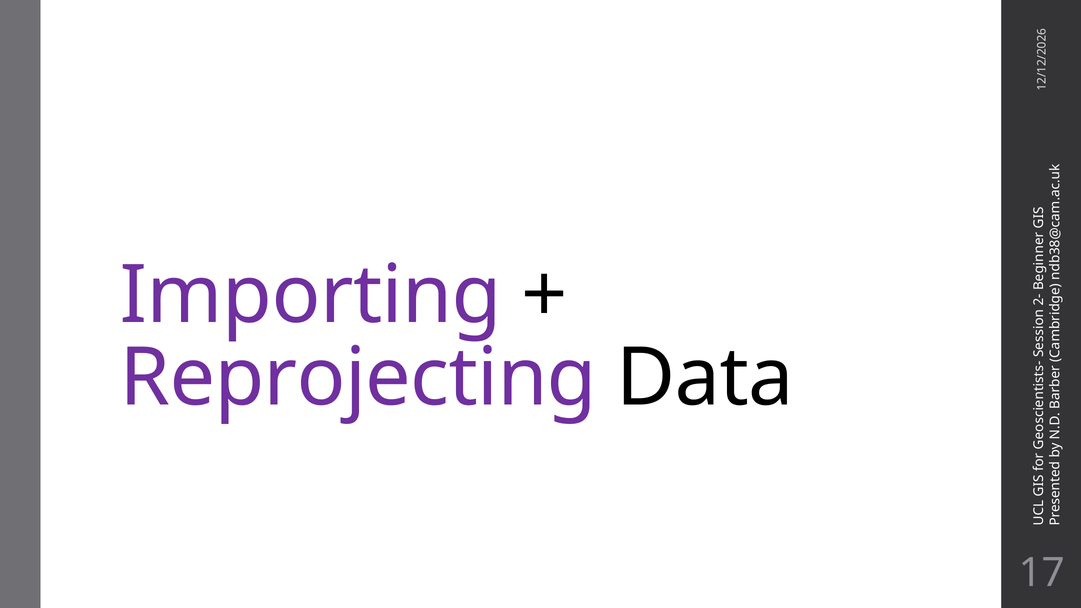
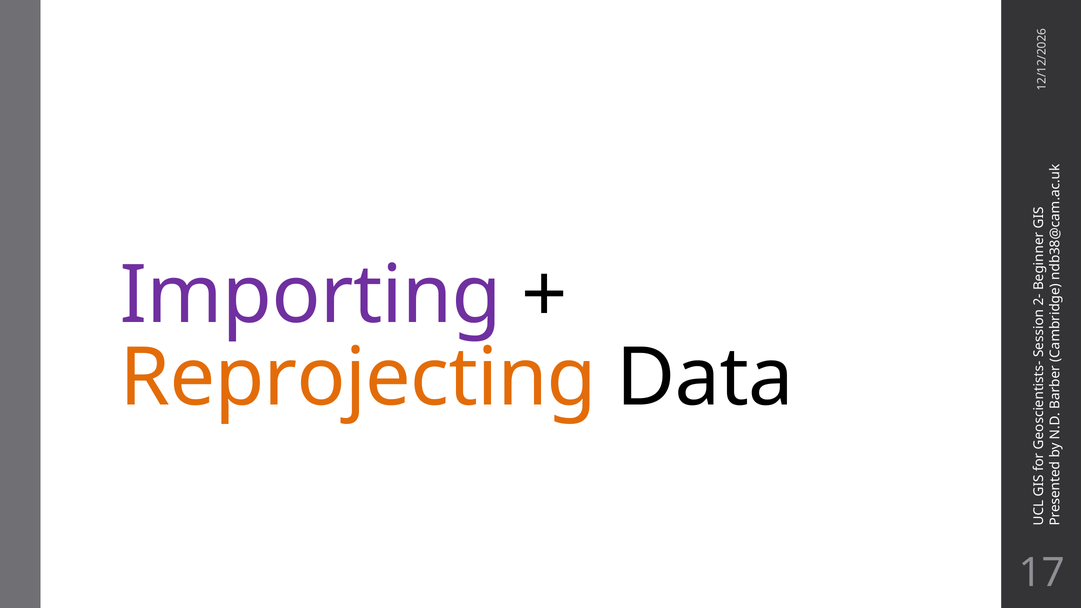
Reprojecting colour: purple -> orange (358, 378)
